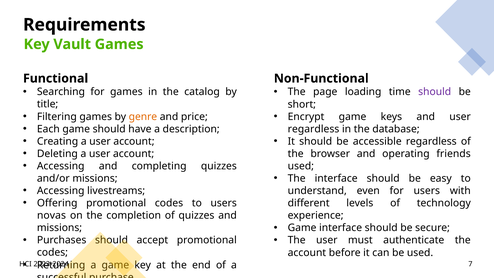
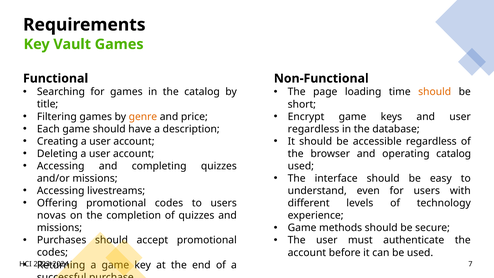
should colour: purple -> orange (435, 92)
operating friends: friends -> catalog (454, 154)
Game interface: interface -> methods (341, 228)
